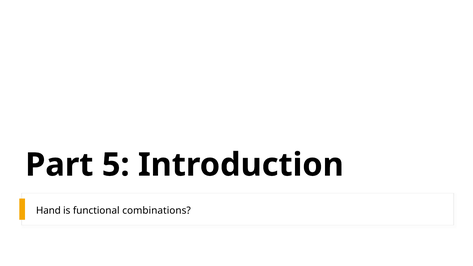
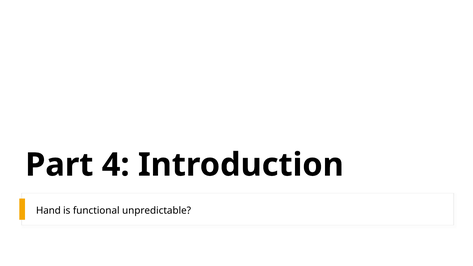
5: 5 -> 4 (116, 165)
combinations: combinations -> unpredictable (157, 211)
